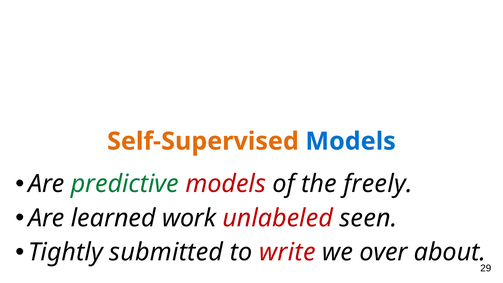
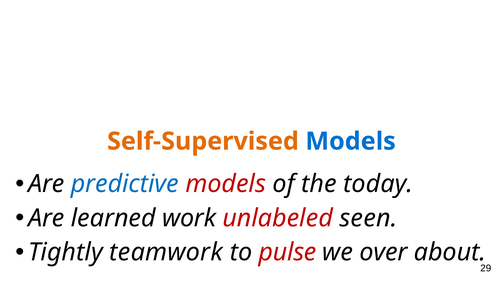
predictive colour: green -> blue (125, 184)
freely: freely -> today (378, 184)
submitted: submitted -> teamwork (166, 252)
write: write -> pulse (288, 252)
